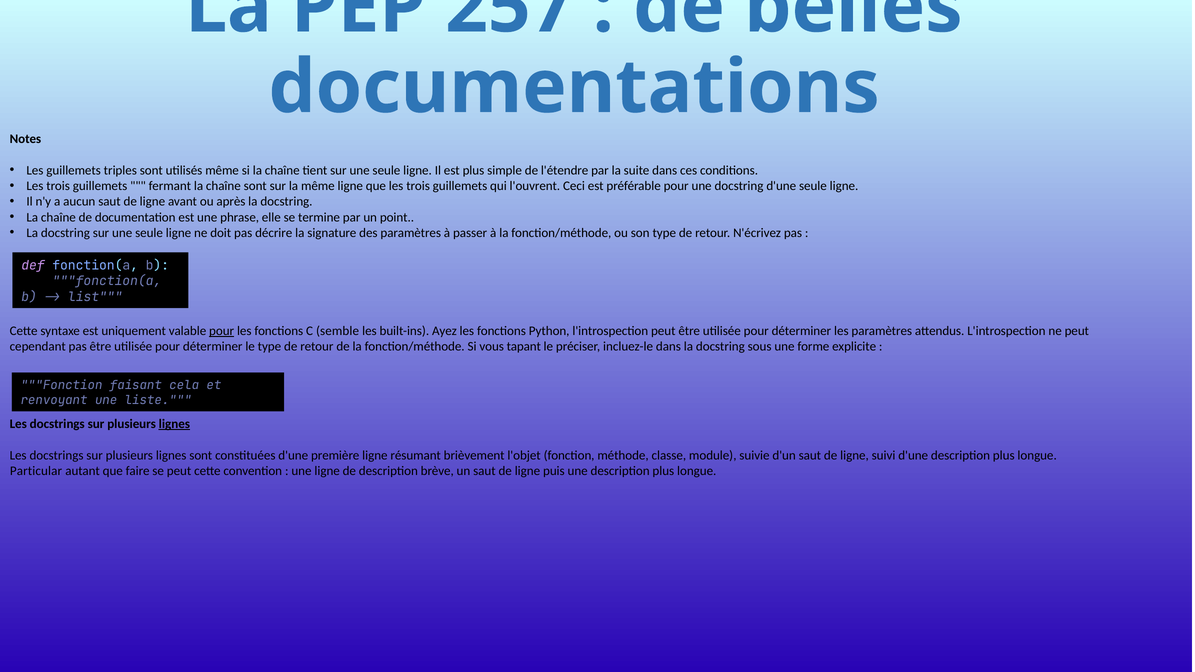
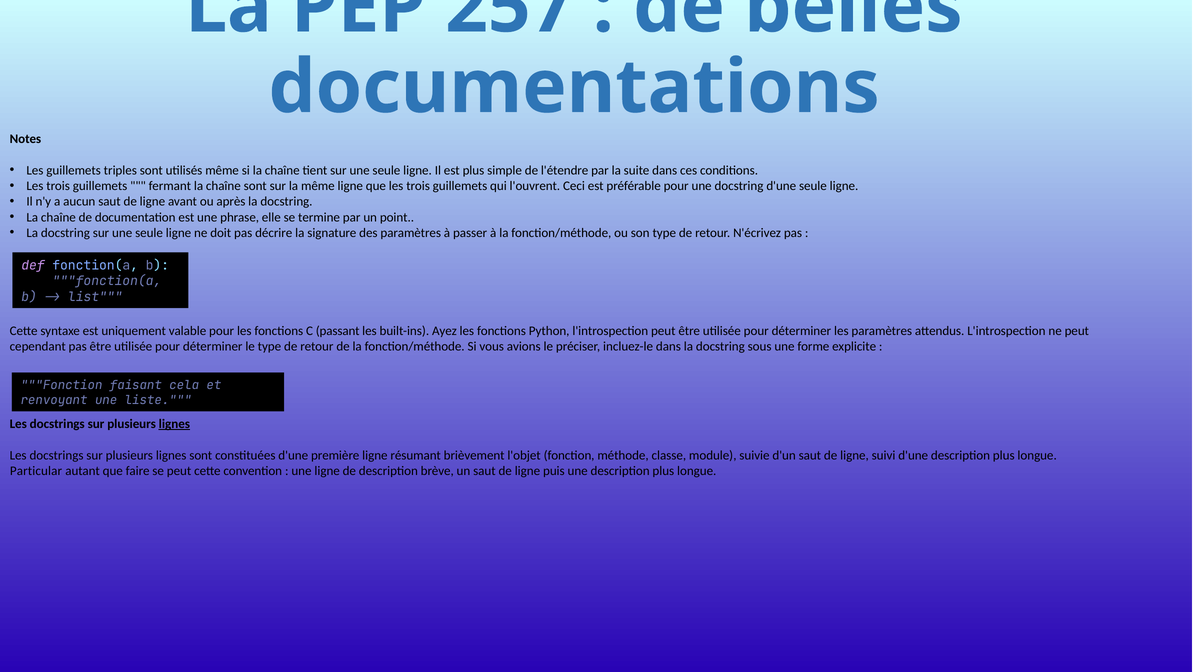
pour underline: present -> none (222, 331)
semble: semble -> passant (338, 331)
tapant: tapant -> avions (524, 347)
